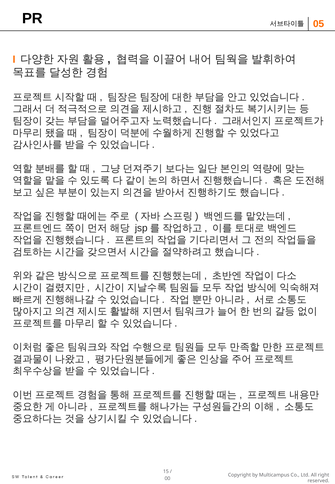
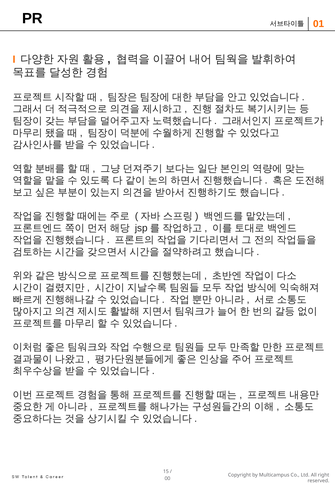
05: 05 -> 01 (319, 24)
